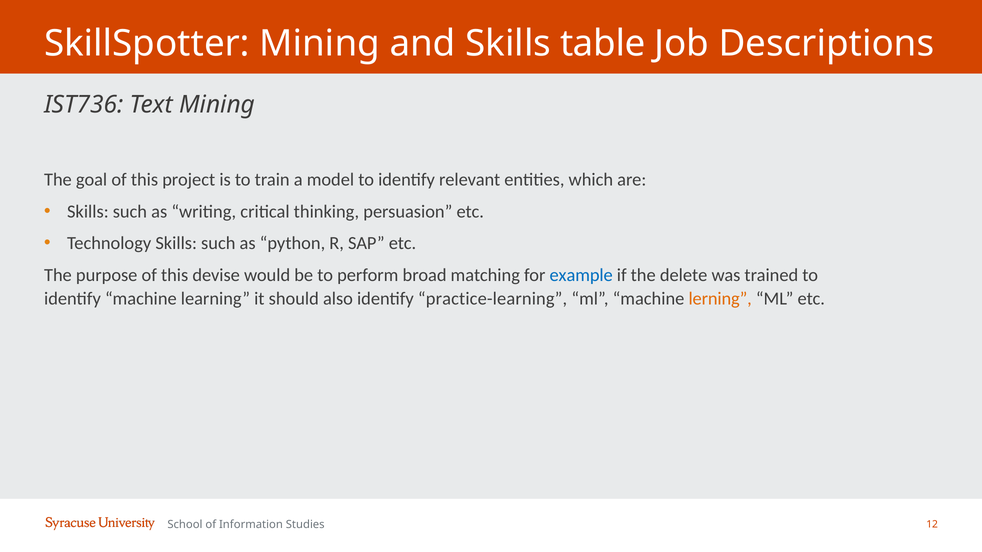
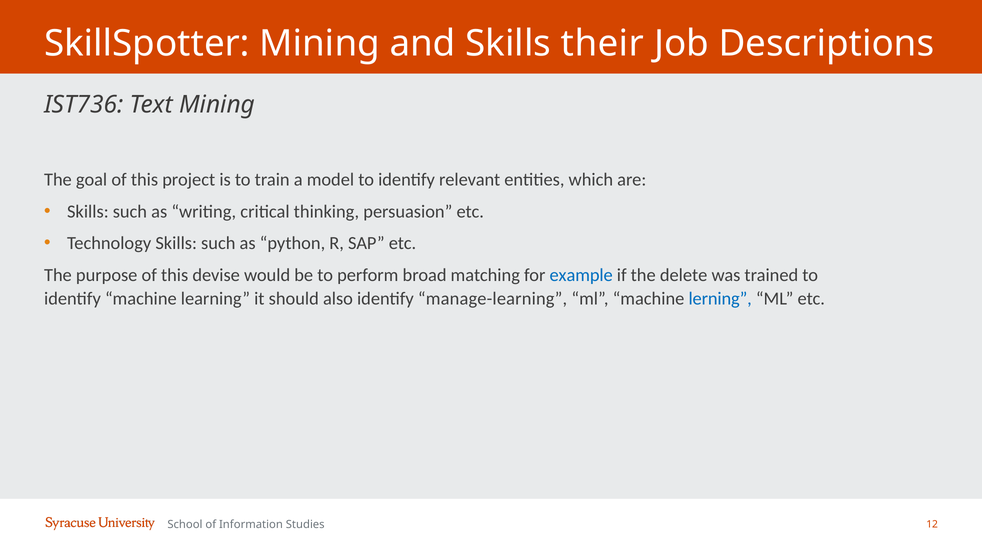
table: table -> their (602, 44)
practice-learning: practice-learning -> manage-learning (493, 299)
lerning colour: orange -> blue (720, 299)
